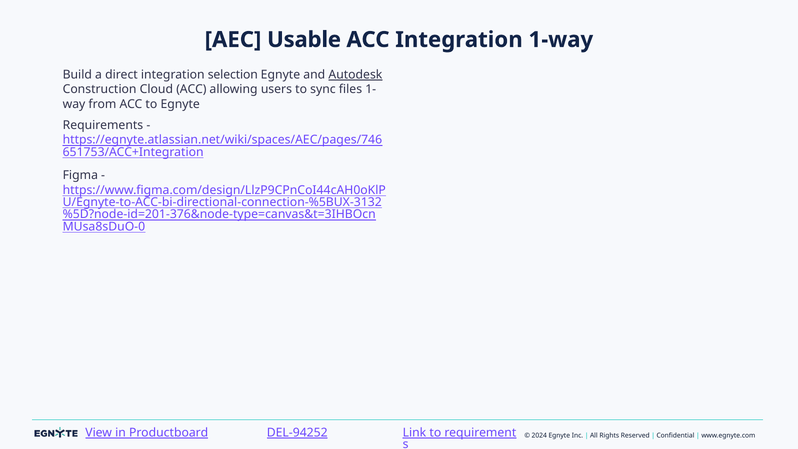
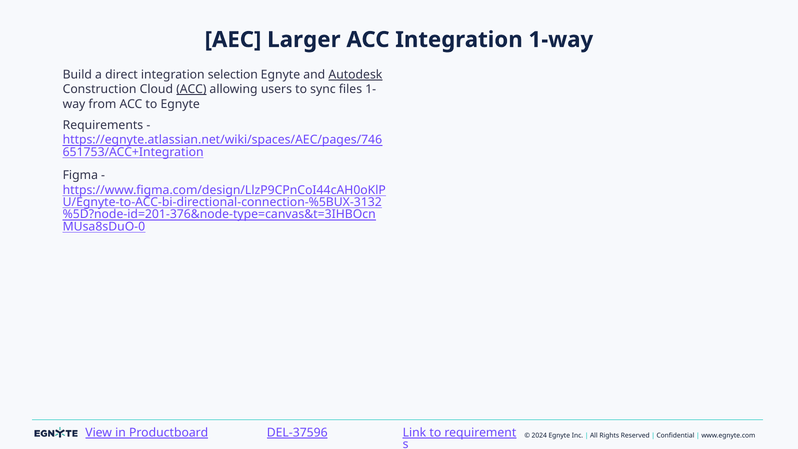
Usable: Usable -> Larger (304, 40)
ACC underline: none -> present (191, 89)
DEL-94252: DEL-94252 -> DEL-37596 (297, 432)
